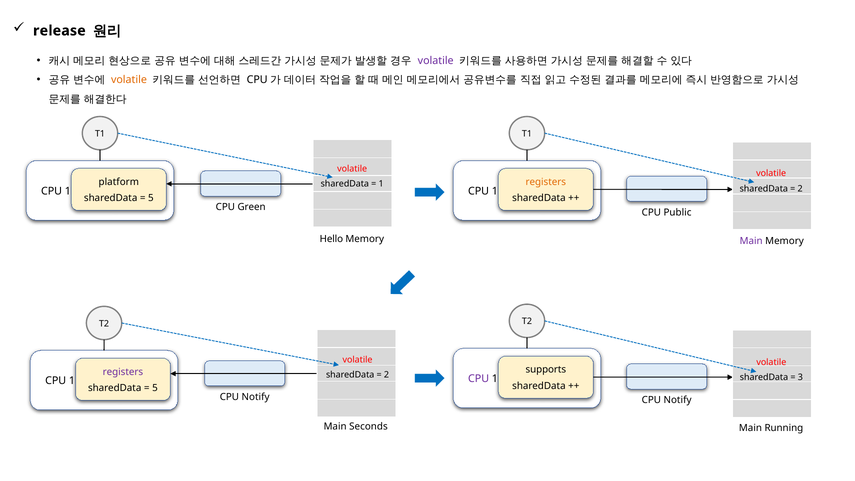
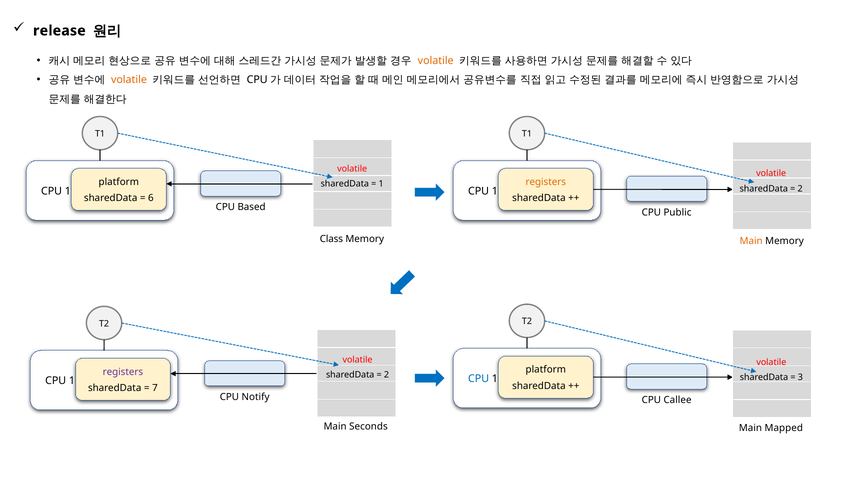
volatile colour: purple -> orange (436, 61)
5: 5 -> 6 (151, 198)
Green: Green -> Based (252, 207)
Hello: Hello -> Class (331, 239)
Main colour: purple -> orange (751, 241)
supports: supports -> platform (546, 370)
CPU colour: purple -> blue (479, 379)
5: 5 -> 7 (155, 388)
Notify: Notify -> Callee (678, 400)
Running: Running -> Mapped (784, 428)
